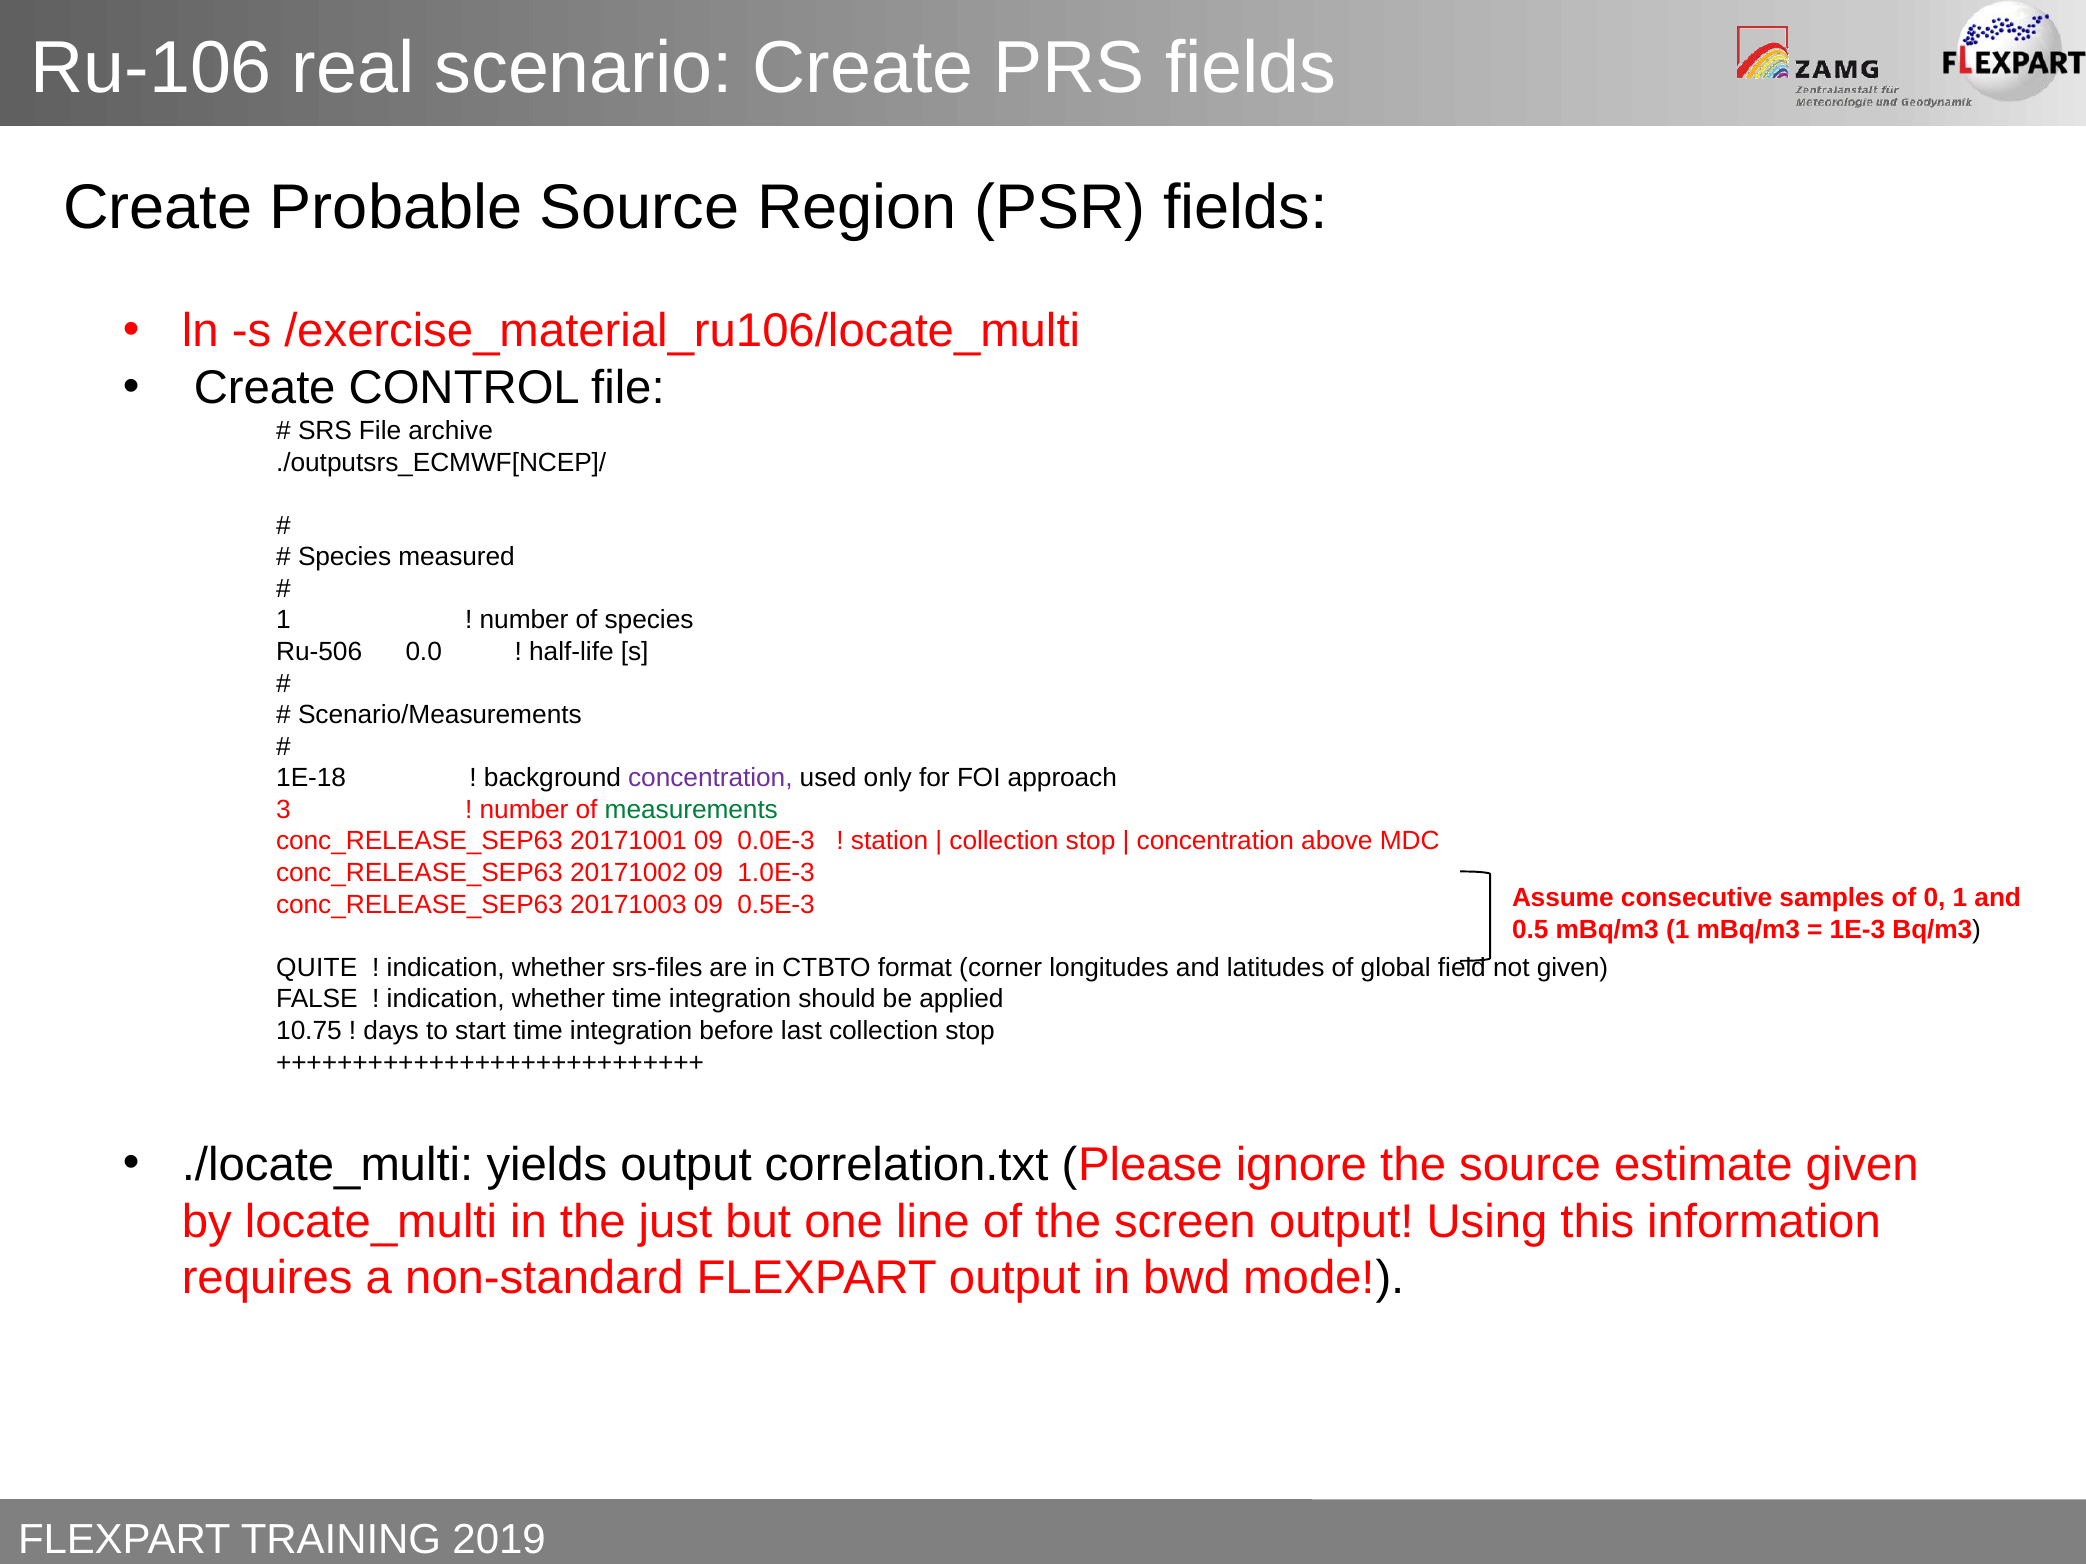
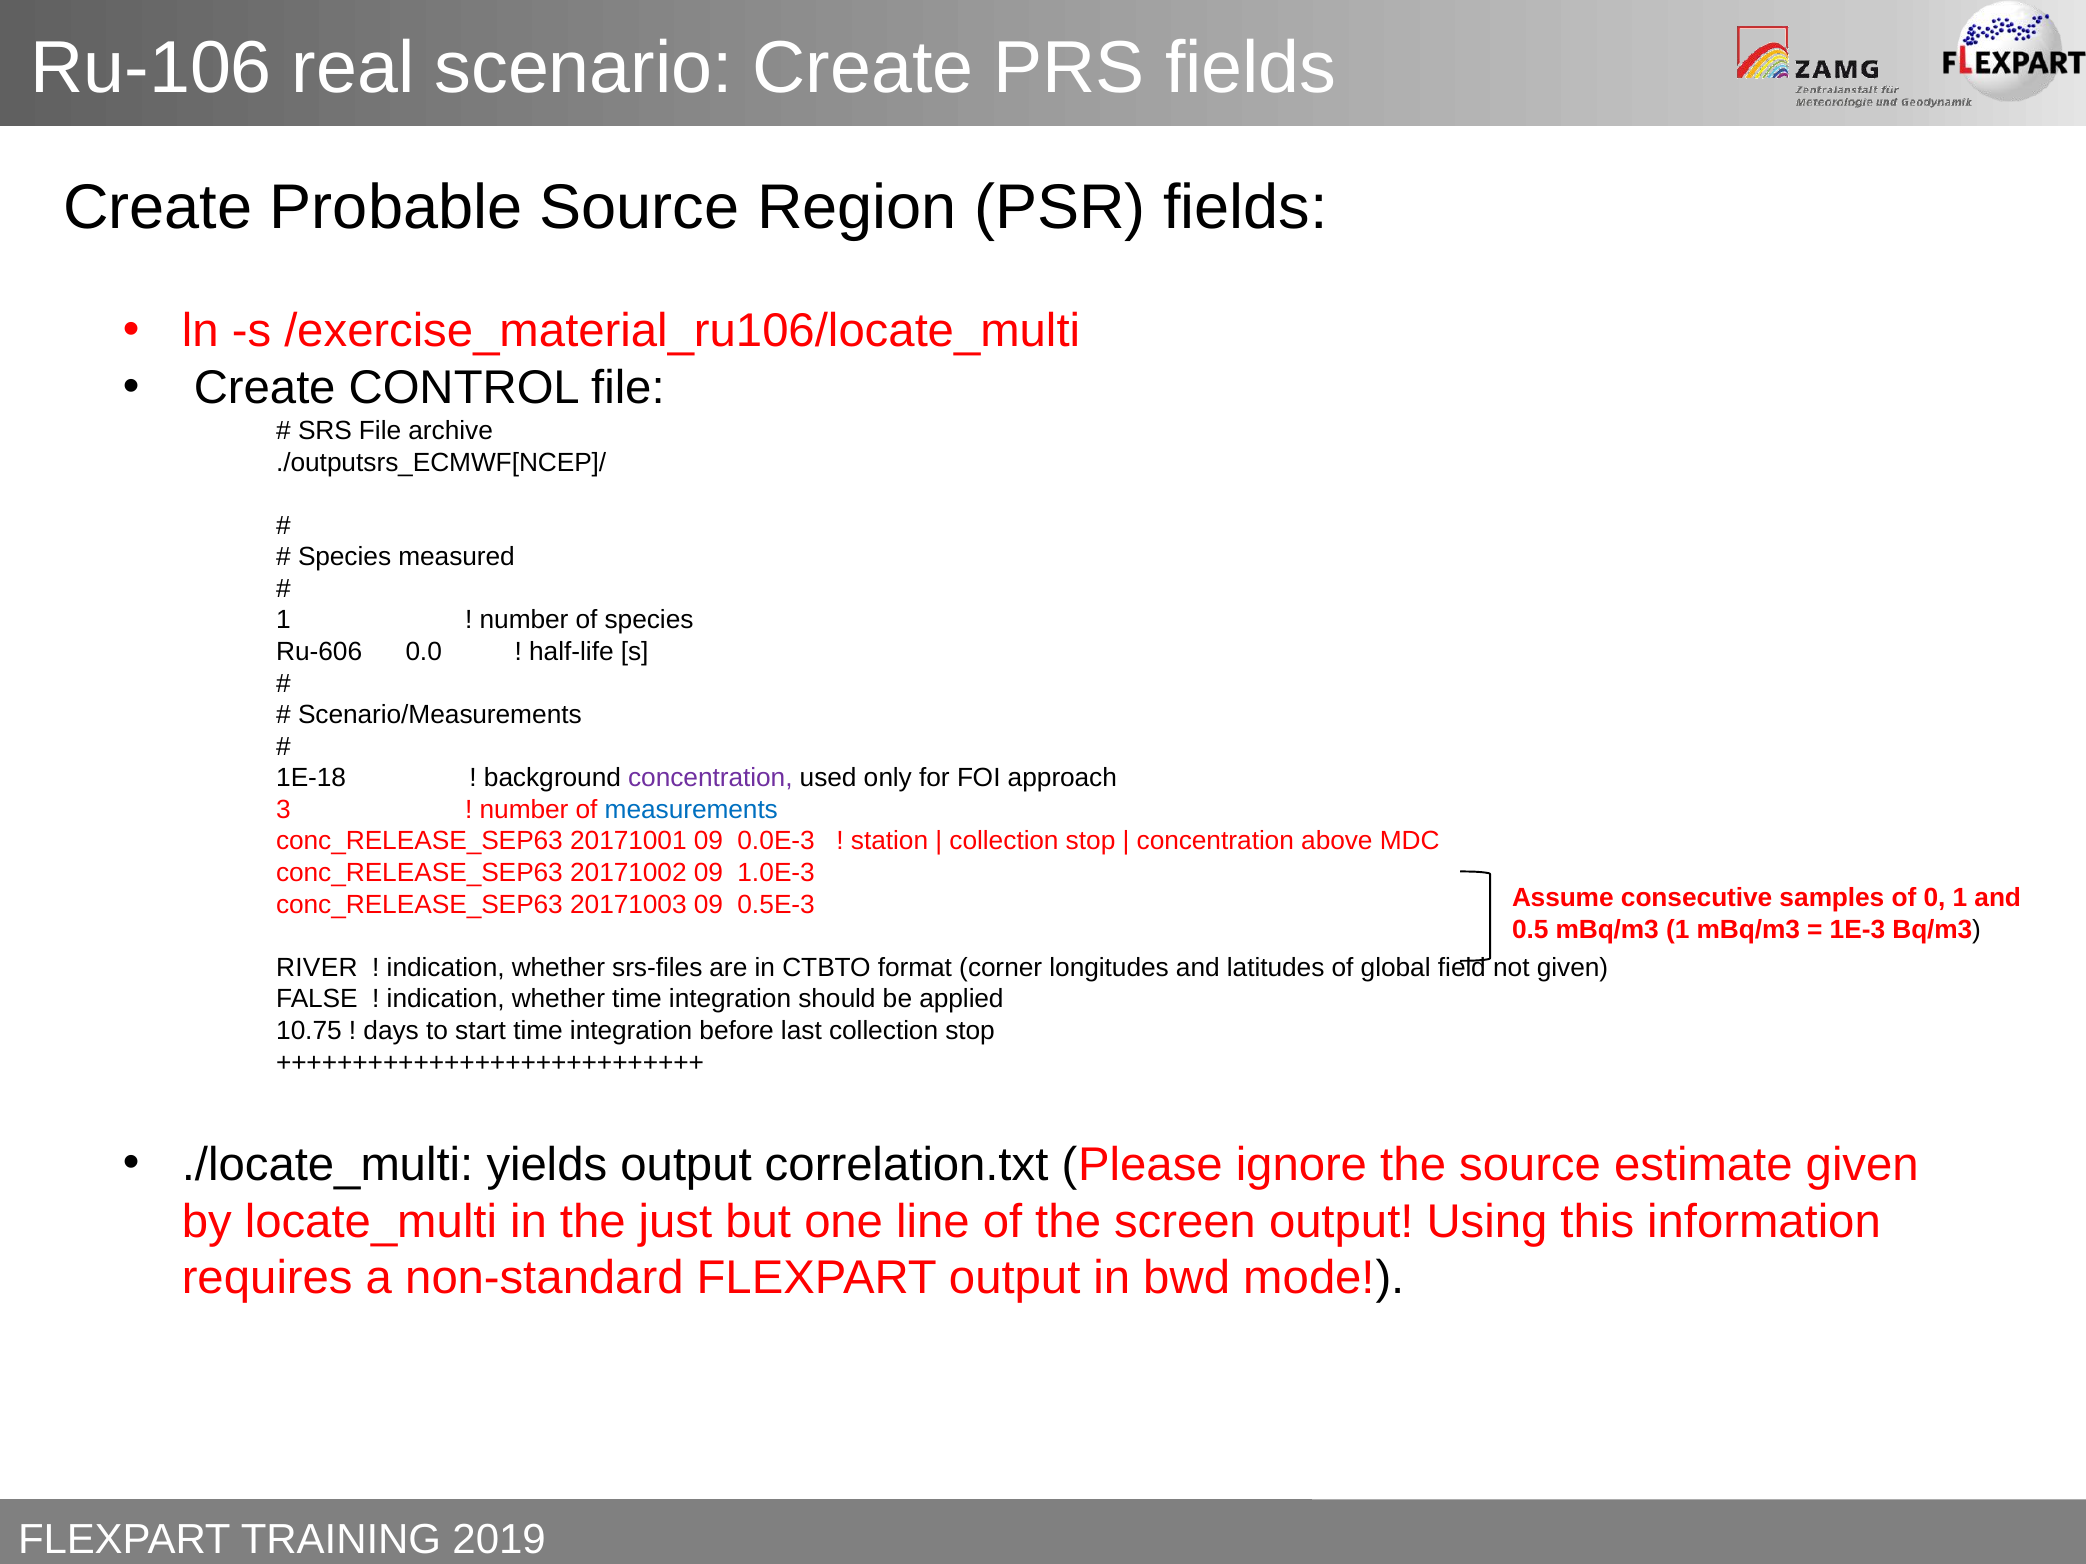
Ru-506: Ru-506 -> Ru-606 (319, 652)
measurements colour: green -> blue (691, 810)
QUITE: QUITE -> RIVER (317, 968)
